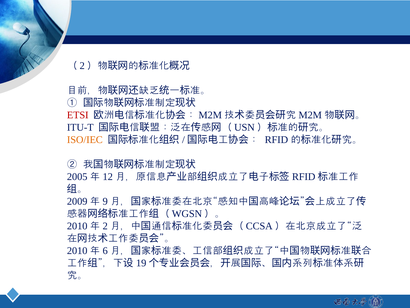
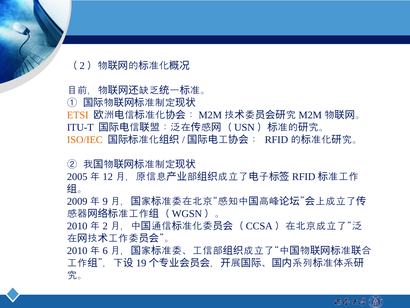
ETSI colour: red -> orange (78, 115)
